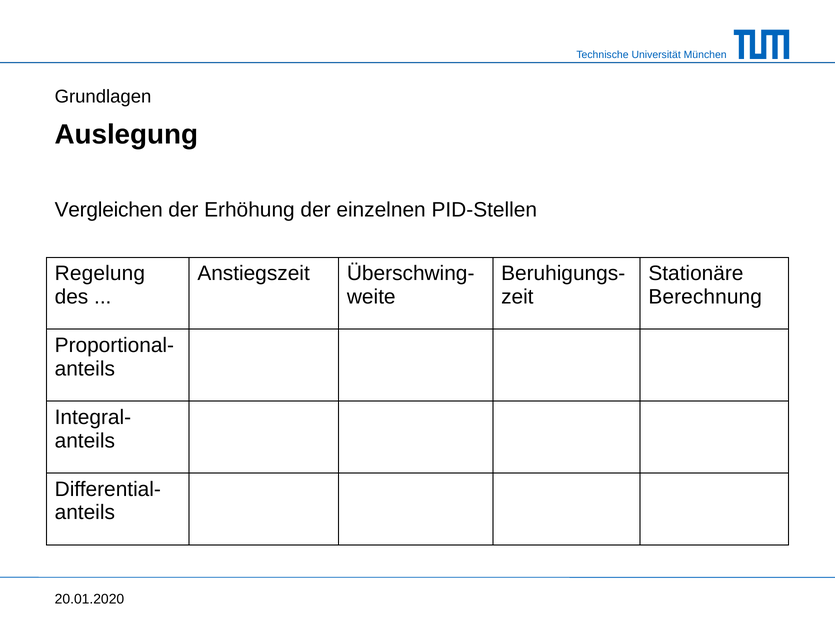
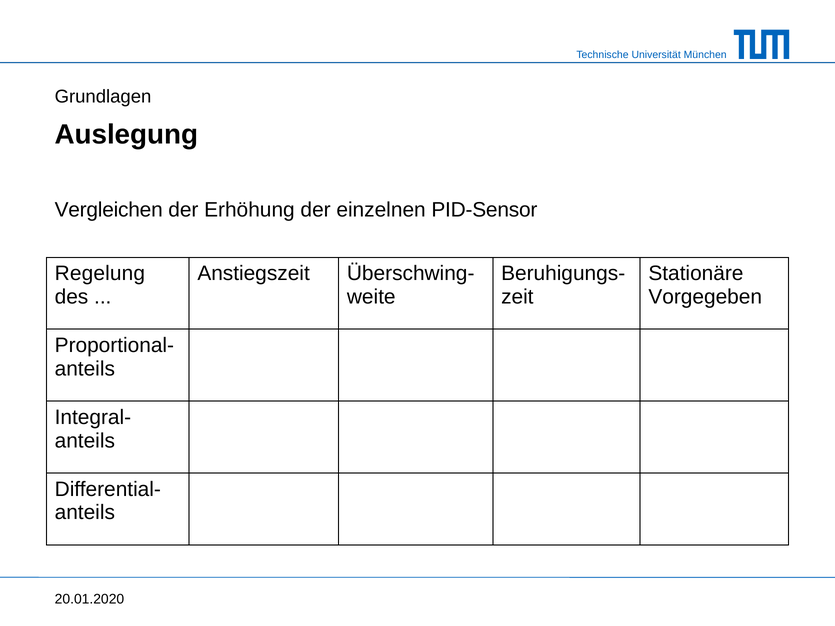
PID-Stellen: PID-Stellen -> PID-Sensor (484, 210)
Berechnung: Berechnung -> Vorgegeben (705, 297)
